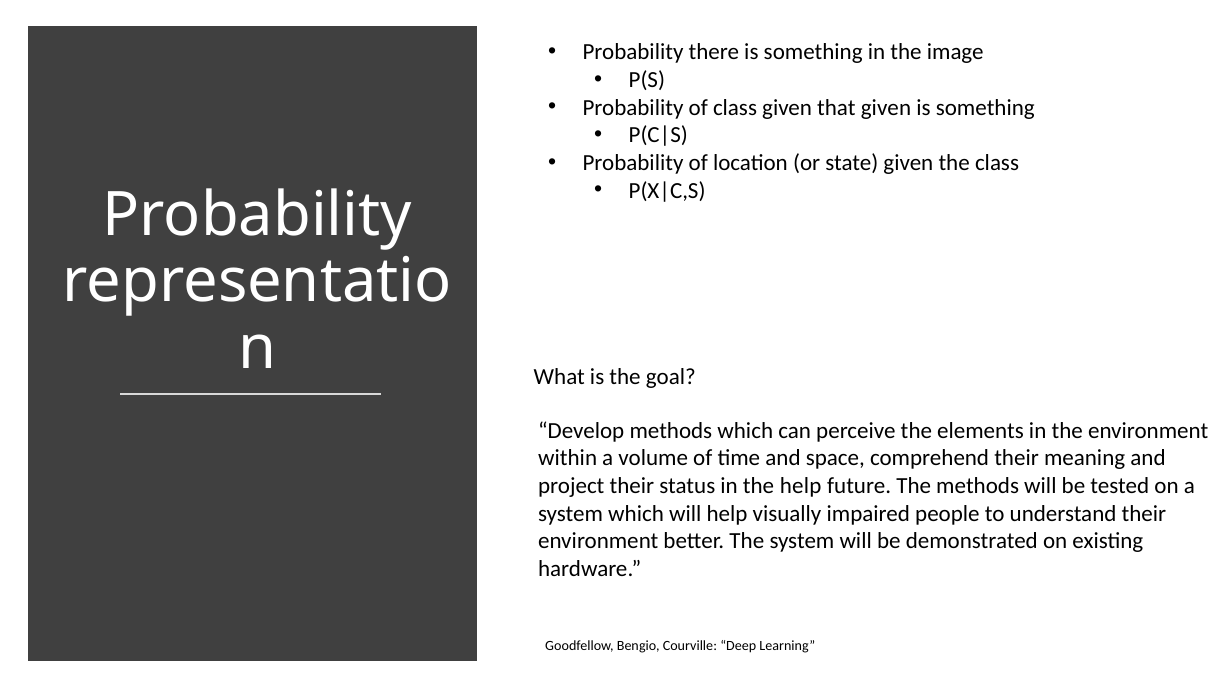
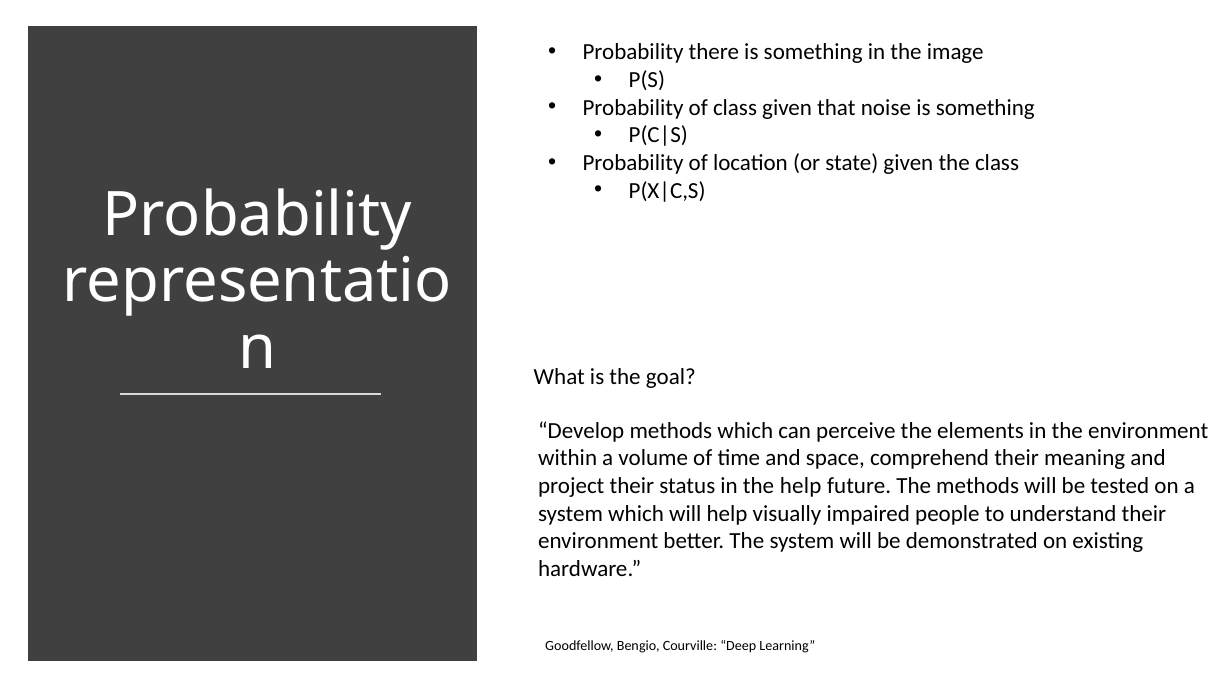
that given: given -> noise (886, 108)
